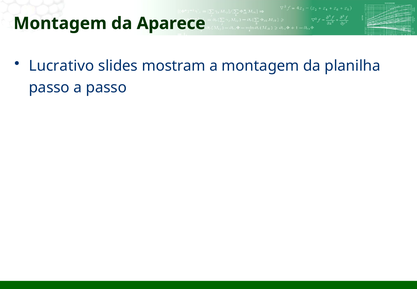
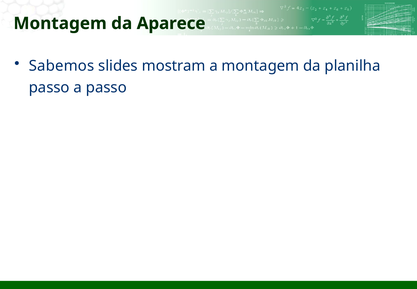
Lucrativo: Lucrativo -> Sabemos (61, 66)
